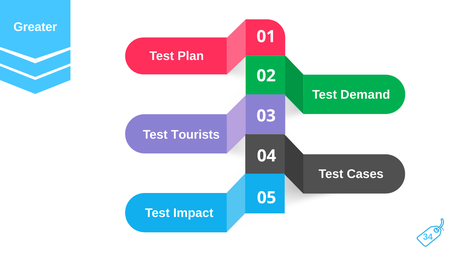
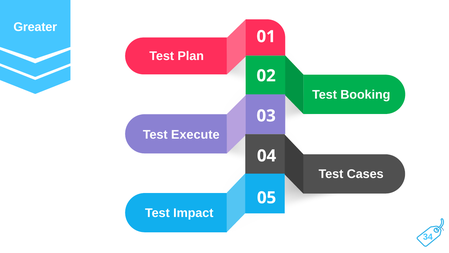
Demand: Demand -> Booking (365, 95)
Tourists: Tourists -> Execute (195, 134)
